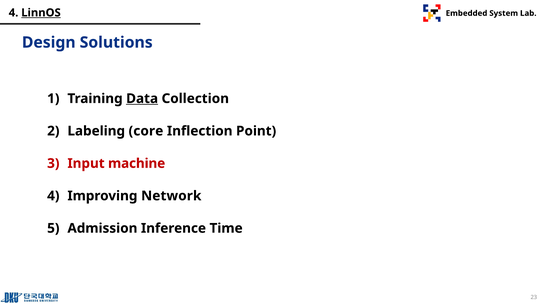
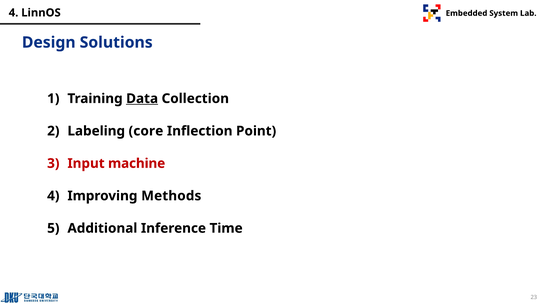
LinnOS underline: present -> none (41, 13)
Network: Network -> Methods (171, 196)
Admission: Admission -> Additional (102, 229)
